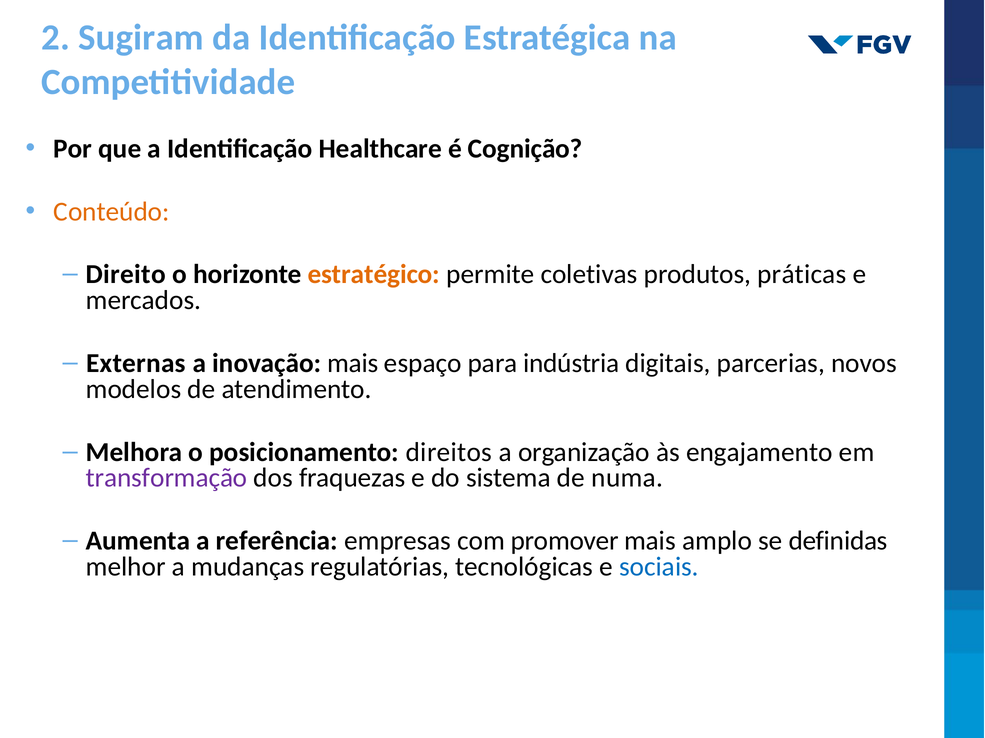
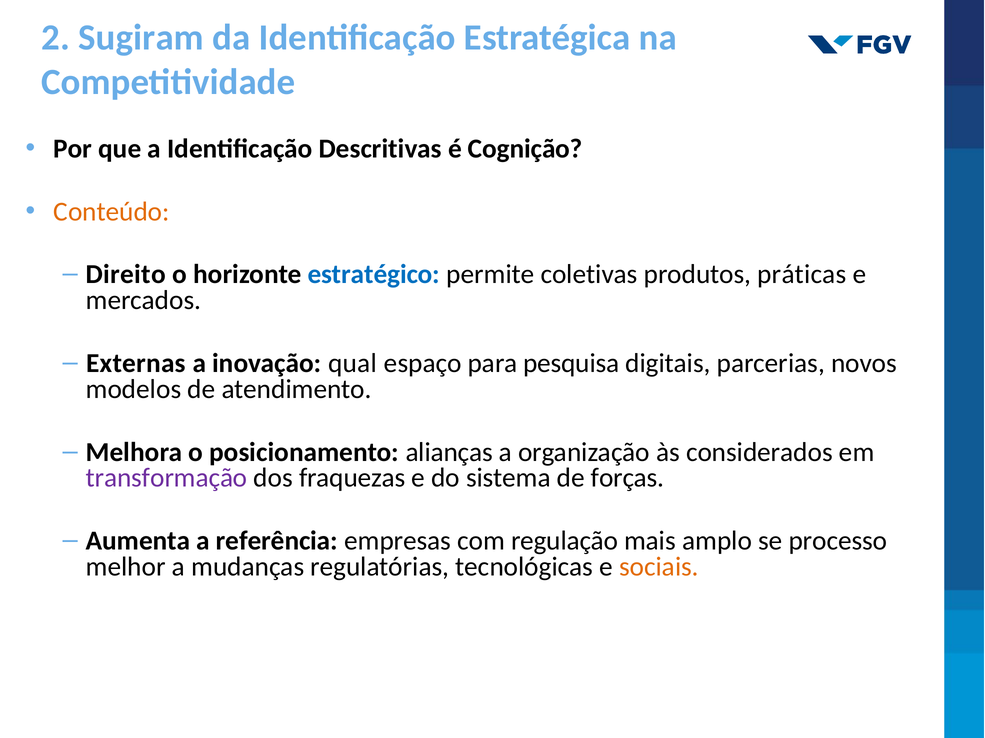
Healthcare: Healthcare -> Descritivas (380, 149)
estratégico colour: orange -> blue (374, 275)
inovação mais: mais -> qual (353, 364)
indústria: indústria -> pesquisa (571, 364)
direitos: direitos -> alianças (449, 452)
engajamento: engajamento -> considerados (759, 452)
numa: numa -> forças (628, 478)
promover: promover -> regulação (565, 541)
definidas: definidas -> processo (838, 541)
sociais colour: blue -> orange (659, 567)
